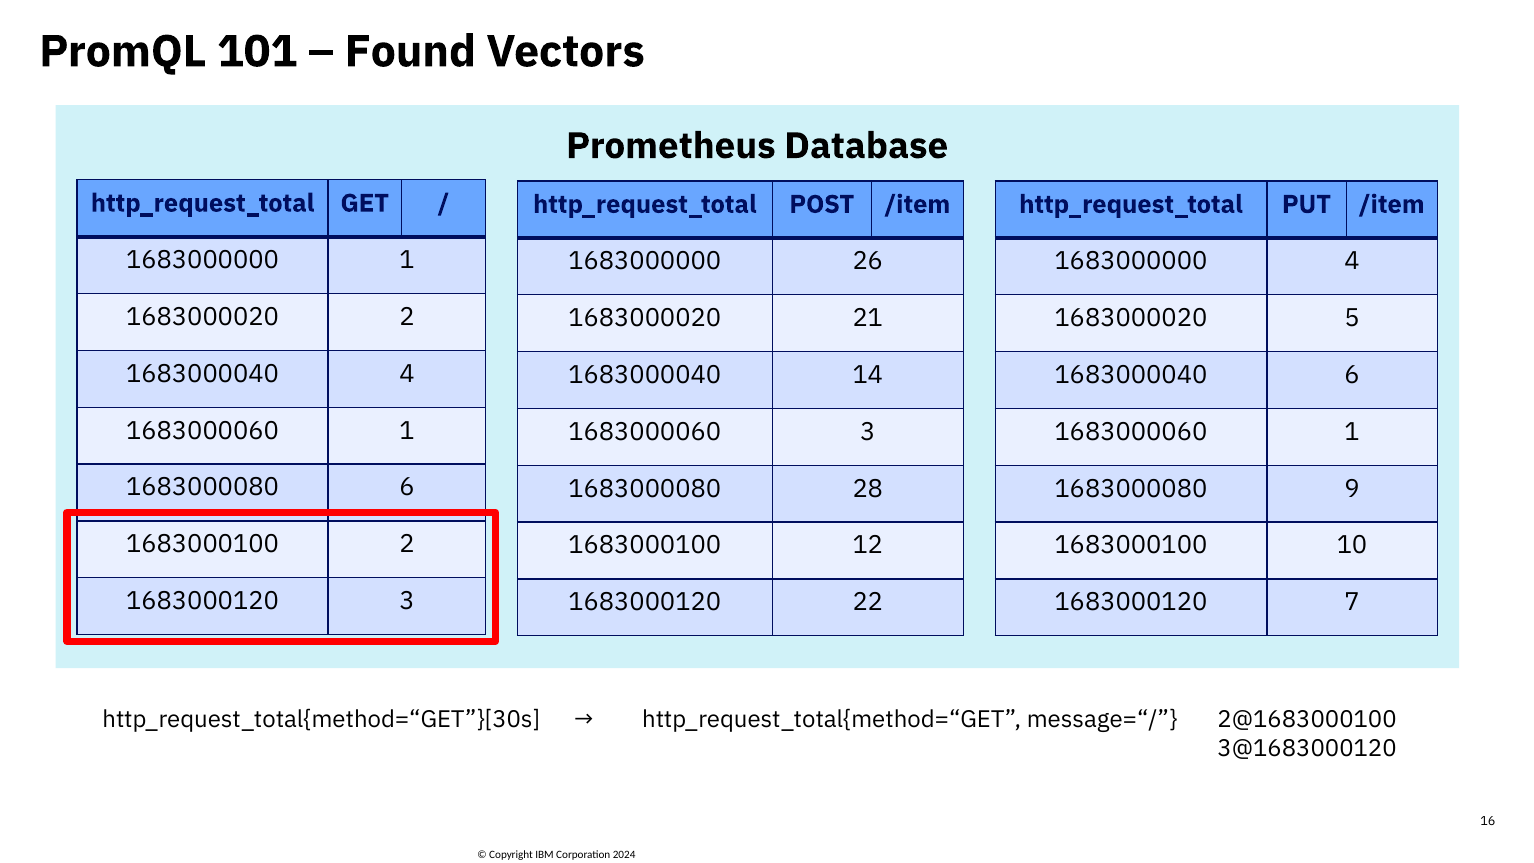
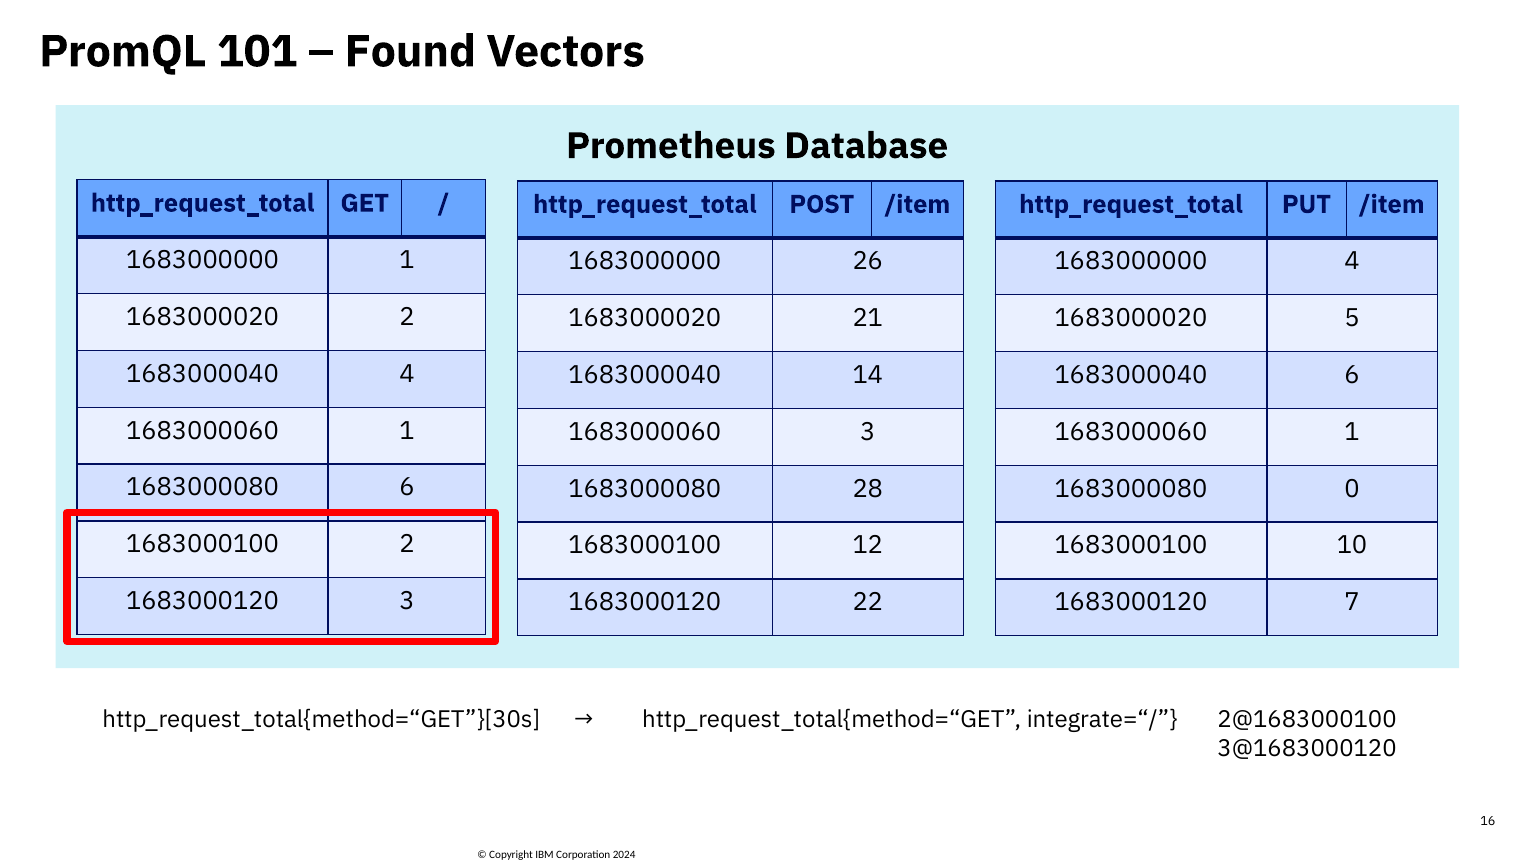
9: 9 -> 0 (1352, 489)
message=“/: message=“/ -> integrate=“/ (1102, 720)
